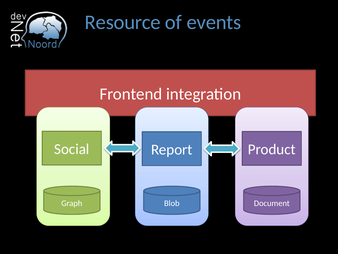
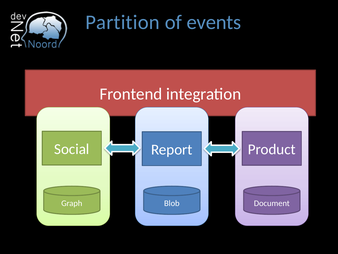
Resource: Resource -> Partition (123, 22)
